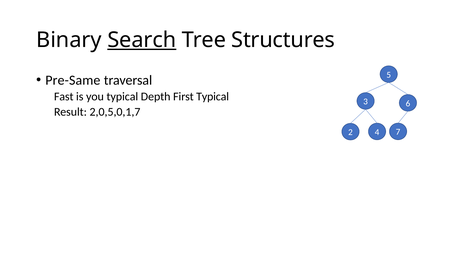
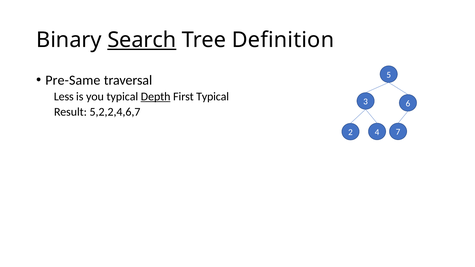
Structures: Structures -> Definition (283, 40)
Fast: Fast -> Less (64, 97)
Depth underline: none -> present (156, 97)
2,0,5,0,1,7: 2,0,5,0,1,7 -> 5,2,2,4,6,7 (115, 112)
